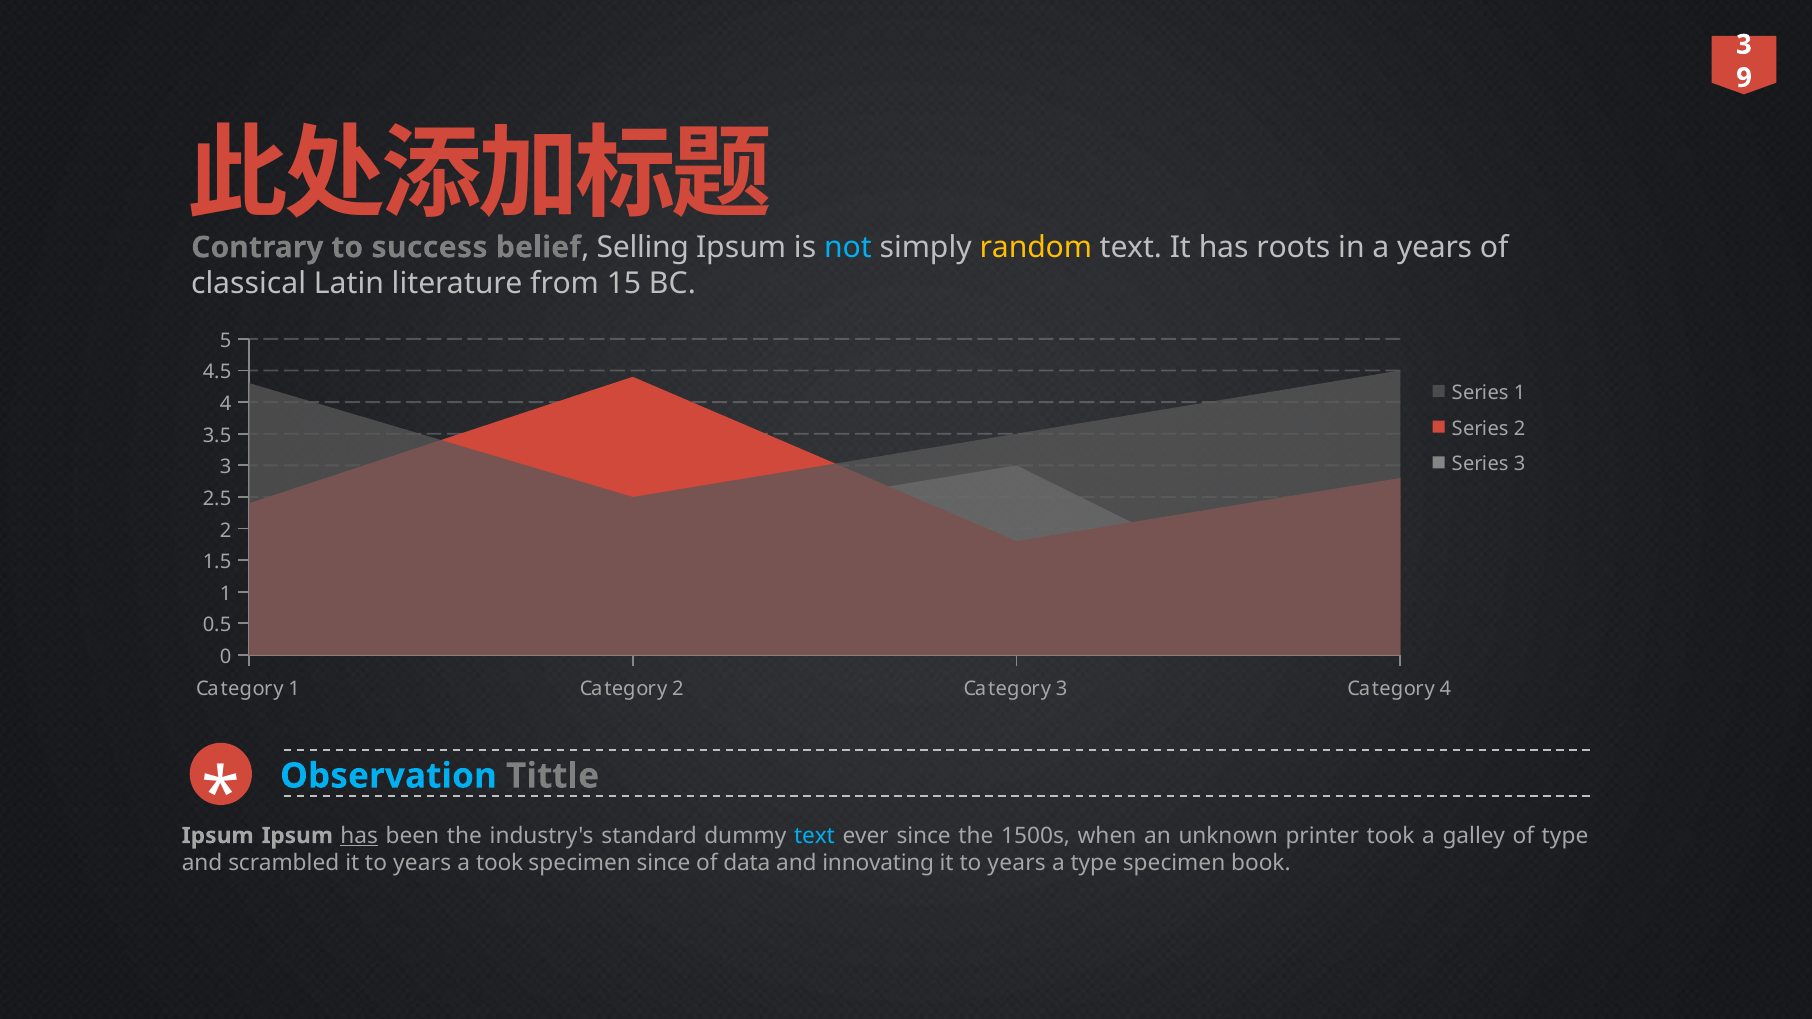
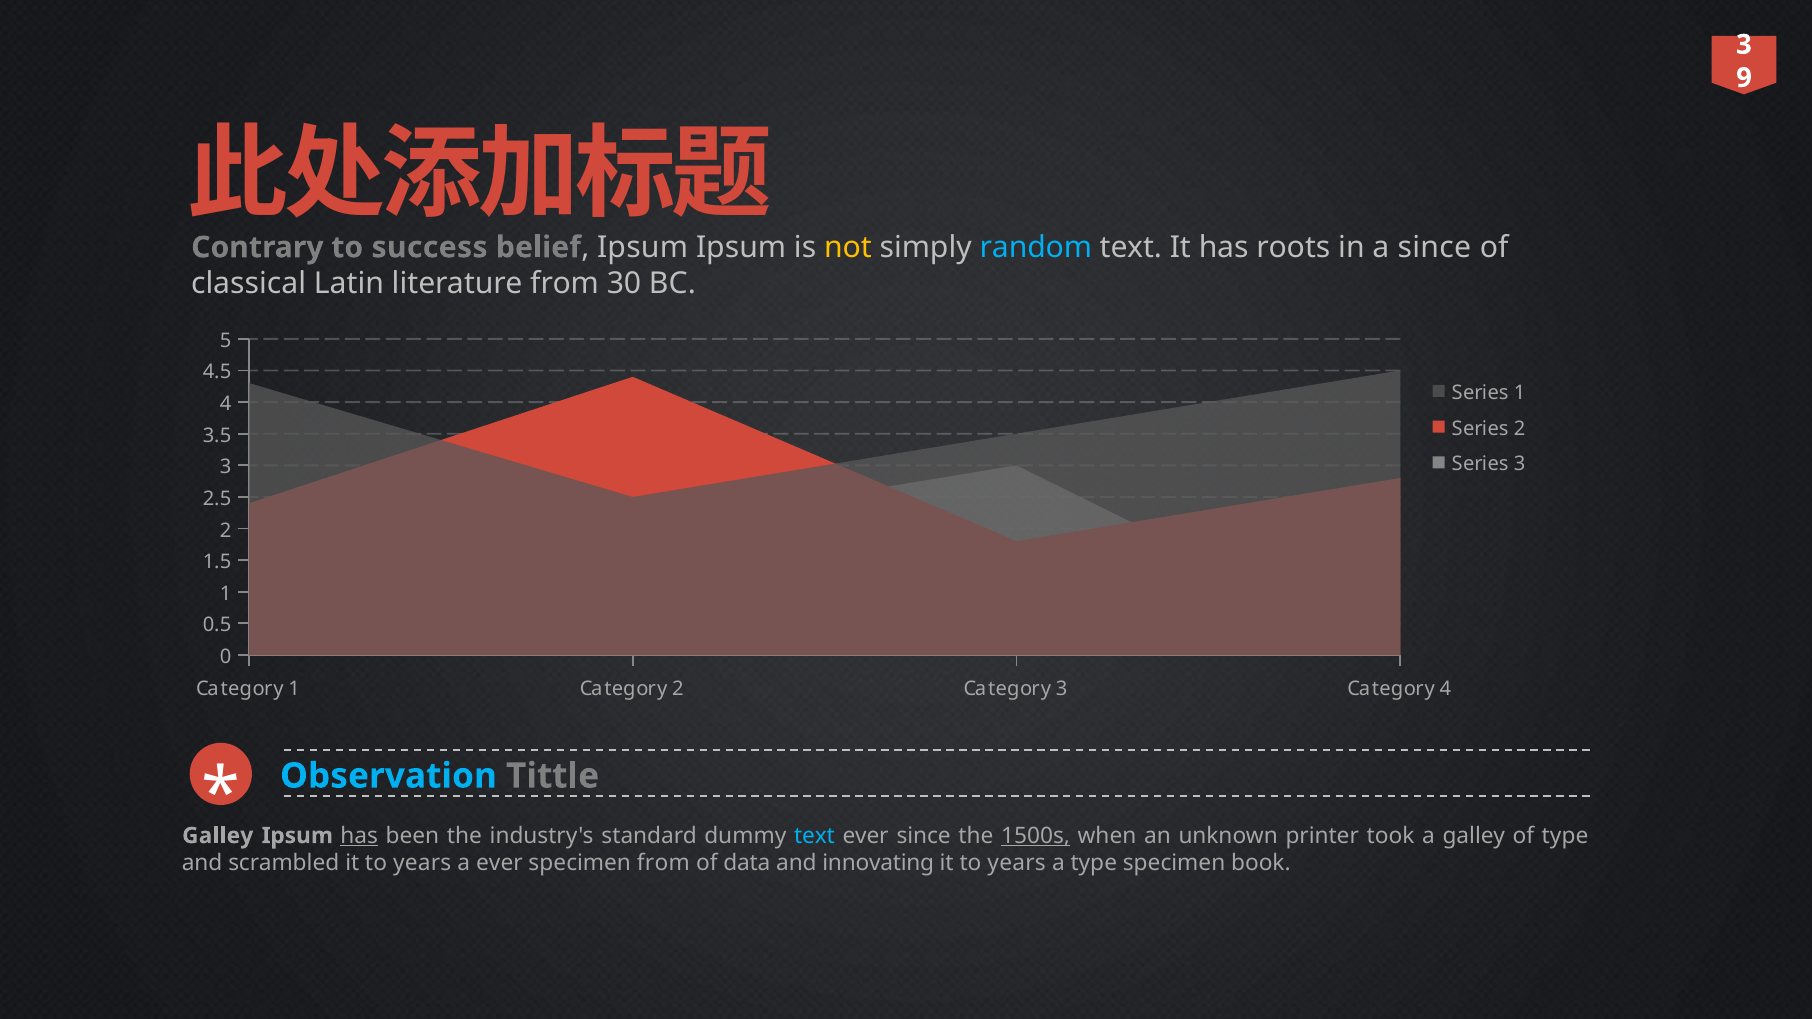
belief Selling: Selling -> Ipsum (643, 247)
not colour: light blue -> yellow (848, 247)
random colour: yellow -> light blue (1036, 247)
a years: years -> since (1434, 247)
15: 15 -> 30 (624, 284)
Ipsum: Ipsum -> Galley (218, 836)
1500s underline: none -> present (1036, 836)
a took: took -> ever (499, 863)
specimen since: since -> from (663, 863)
